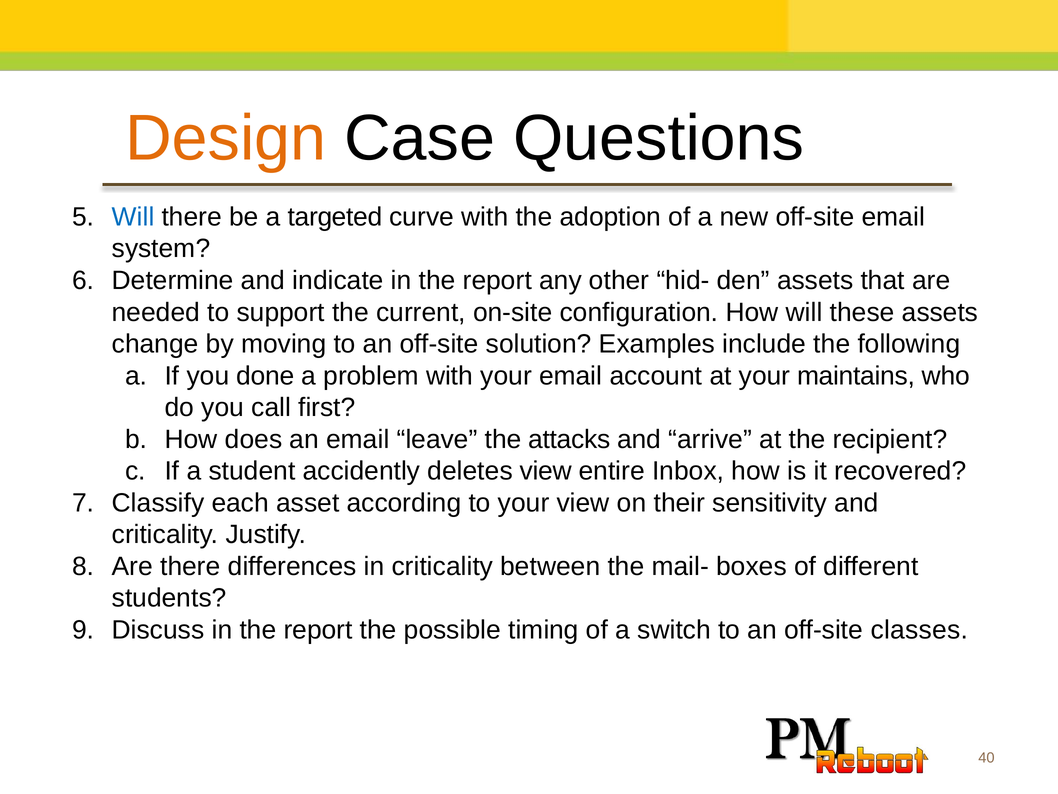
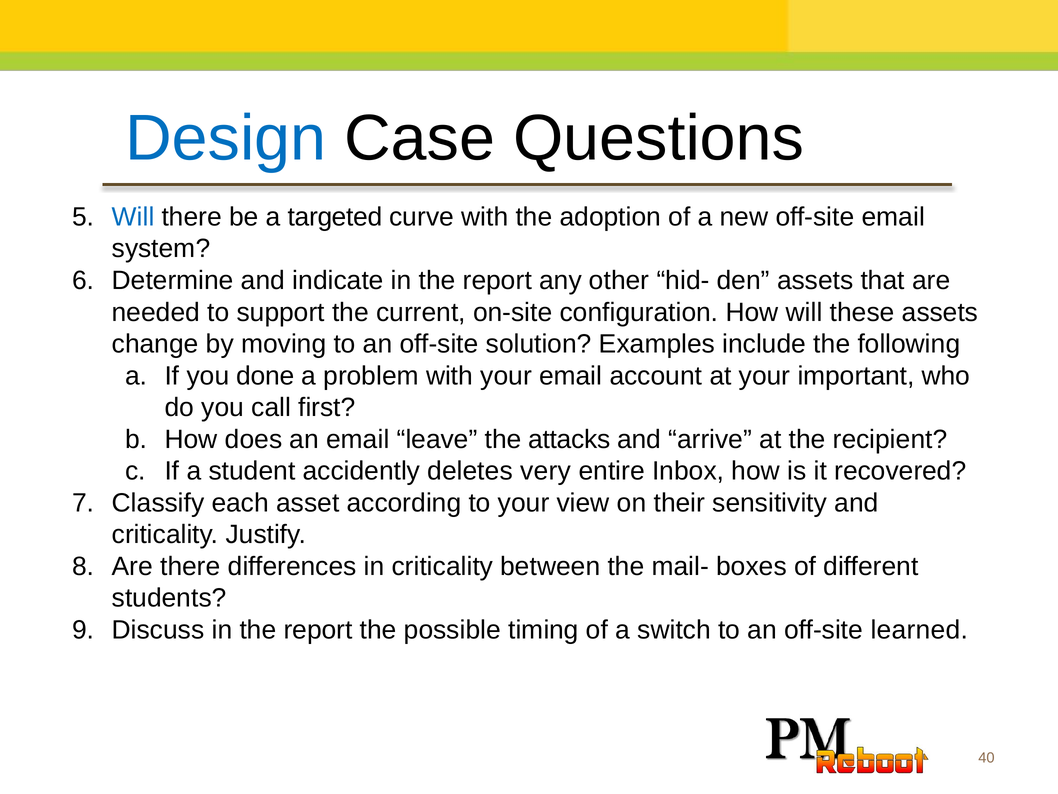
Design colour: orange -> blue (226, 138)
maintains: maintains -> important (856, 376)
deletes view: view -> very (546, 471)
classes: classes -> learned (919, 629)
